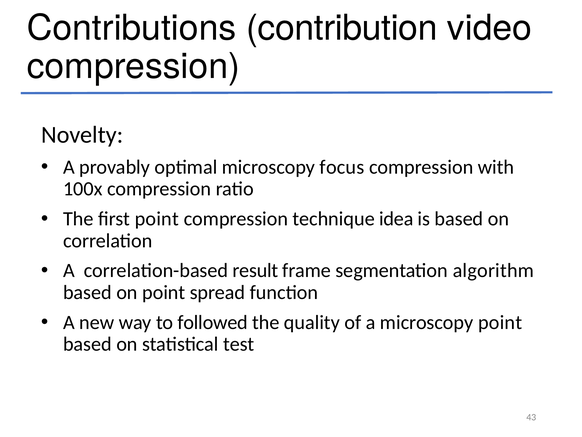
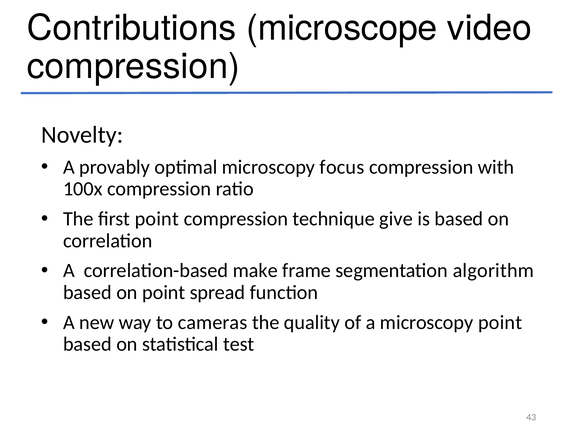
contribution: contribution -> microscope (342, 28)
idea: idea -> give (396, 219)
result: result -> make (255, 270)
followed: followed -> cameras (213, 322)
